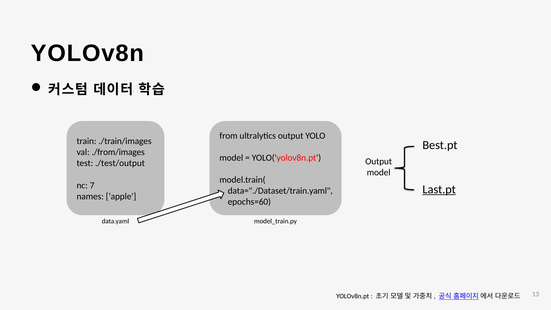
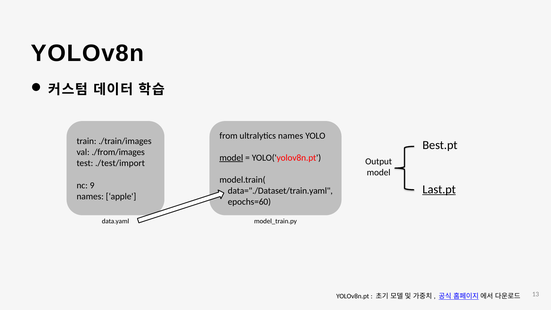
ultralytics output: output -> names (291, 136)
model underline: none -> present (231, 158)
./test/output: ./test/output -> ./test/import (120, 163)
7: 7 -> 9 (92, 185)
